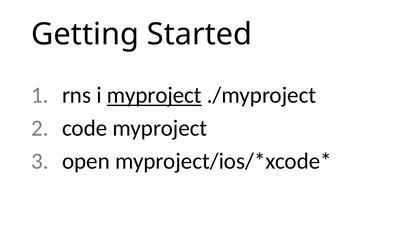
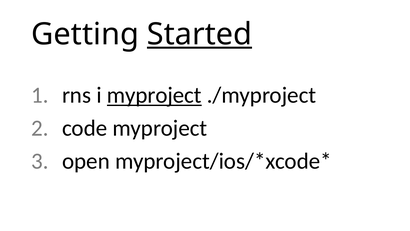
Started underline: none -> present (200, 34)
